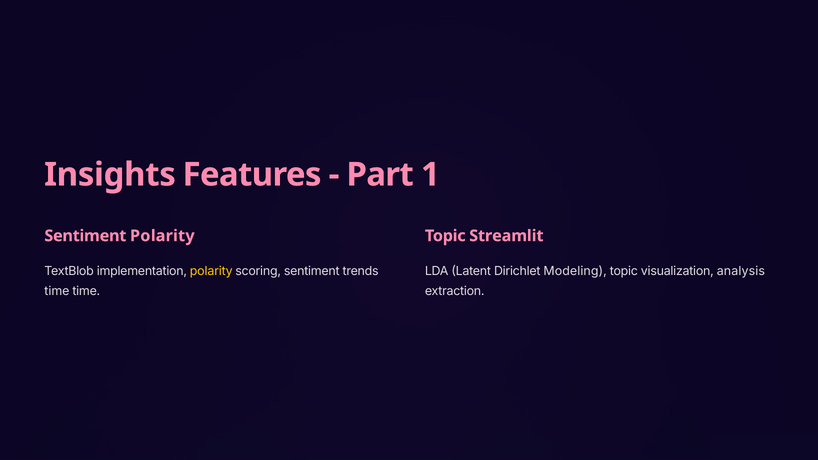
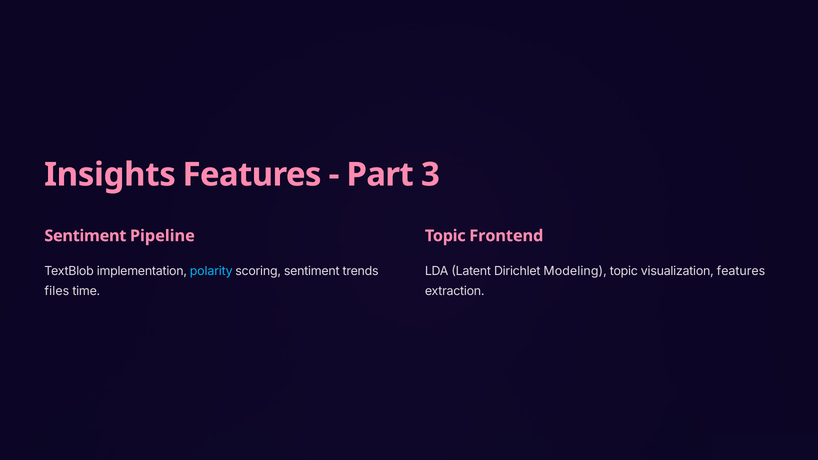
1: 1 -> 3 (430, 175)
Sentiment Polarity: Polarity -> Pipeline (162, 236)
Streamlit: Streamlit -> Frontend (506, 236)
polarity colour: yellow -> light blue (211, 271)
visualization analysis: analysis -> features (741, 271)
time: time -> files (57, 291)
